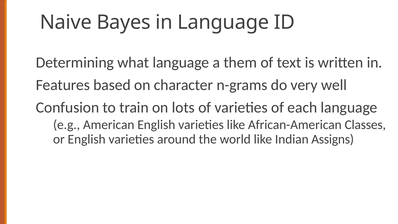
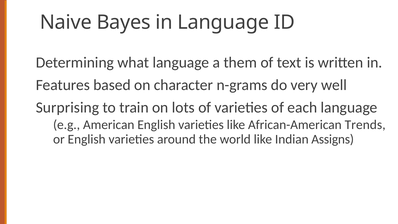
Confusion: Confusion -> Surprising (67, 108)
Classes: Classes -> Trends (365, 125)
